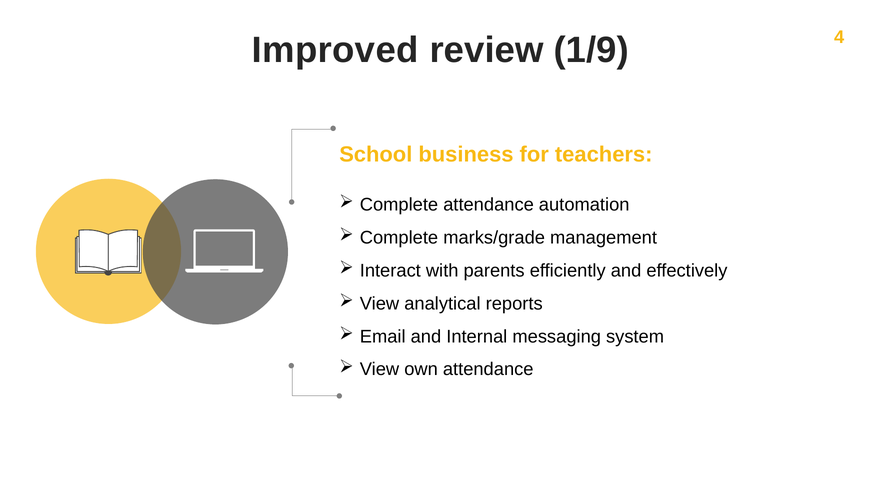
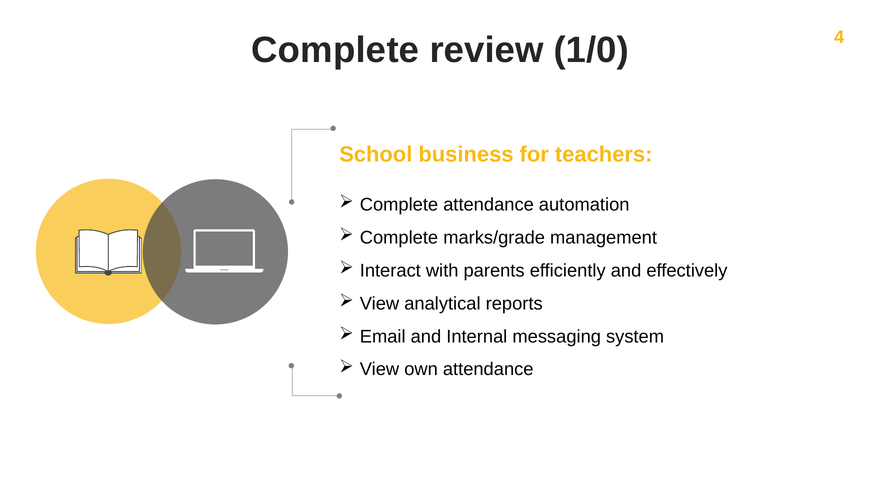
Improved: Improved -> Complete (335, 50)
1/9: 1/9 -> 1/0 (591, 50)
